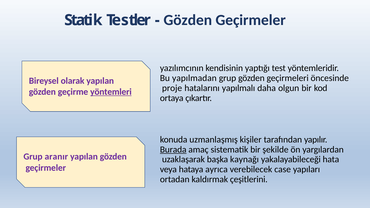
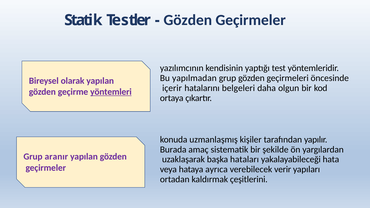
proje: proje -> içerir (172, 88)
yapılmalı: yapılmalı -> belgeleri (238, 88)
Burada underline: present -> none (173, 150)
kaynağı: kaynağı -> hataları (244, 160)
case: case -> verir (283, 170)
